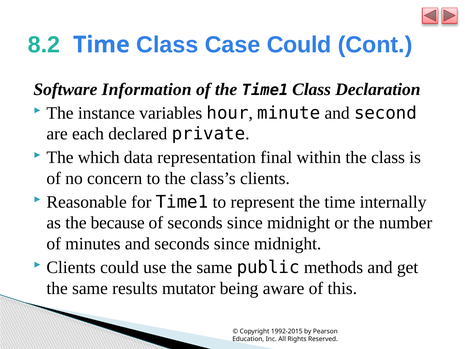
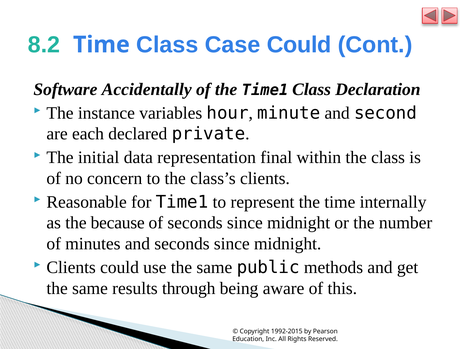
Information: Information -> Accidentally (147, 89)
which: which -> initial (99, 157)
mutator: mutator -> through (189, 288)
